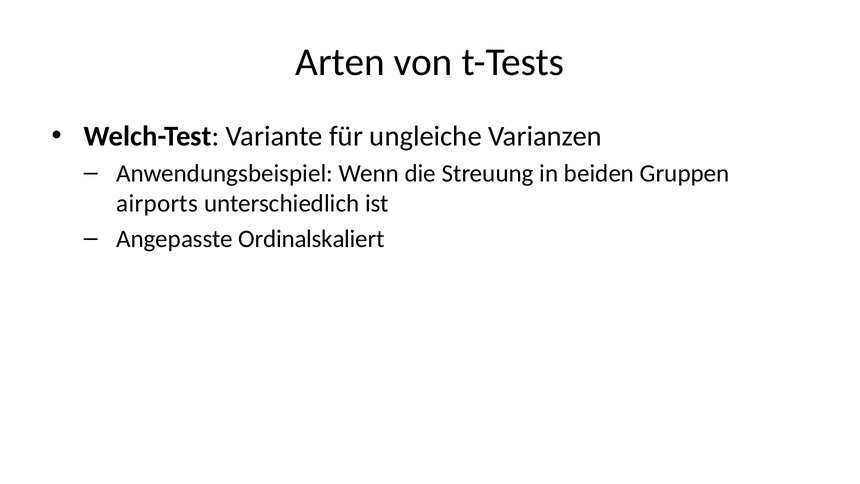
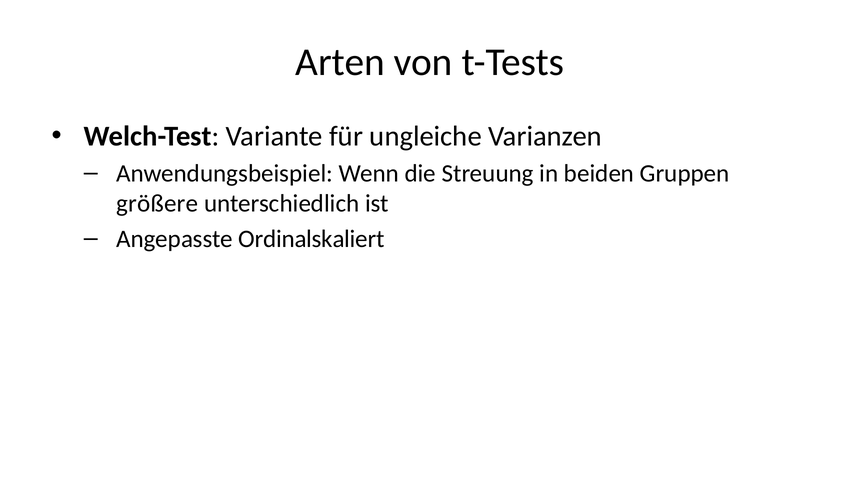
airports: airports -> größere (157, 204)
